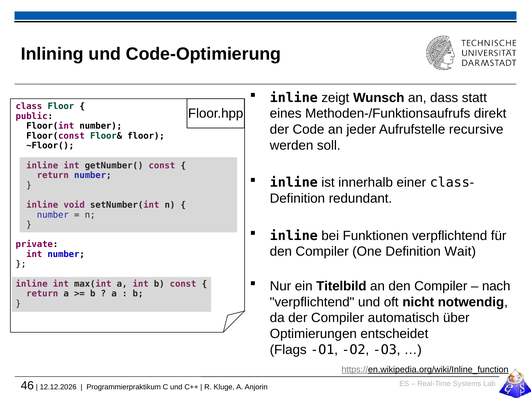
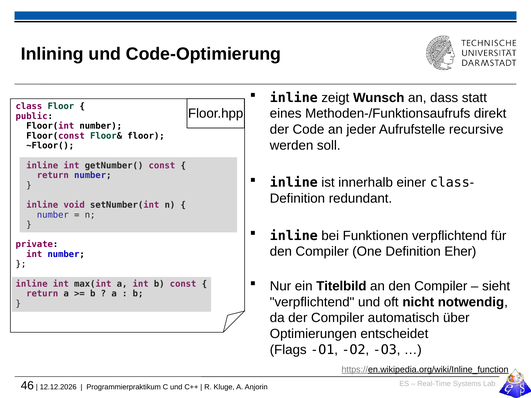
Wait: Wait -> Eher (460, 252)
nach: nach -> sieht (496, 286)
